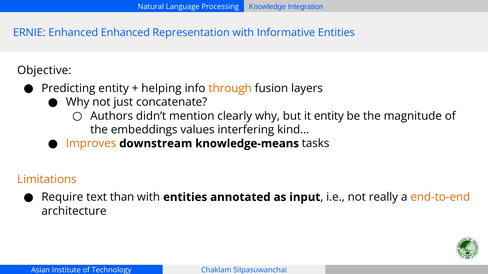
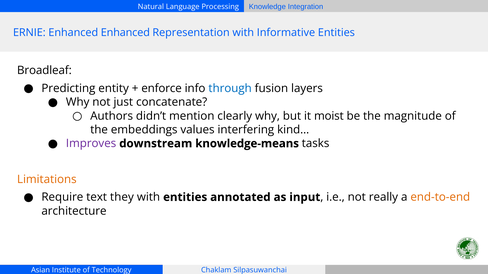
Objective: Objective -> Broadleaf (44, 71)
helping: helping -> enforce (162, 88)
through colour: orange -> blue (230, 88)
it entity: entity -> moist (329, 116)
Improves colour: orange -> purple (91, 144)
than: than -> they (122, 198)
